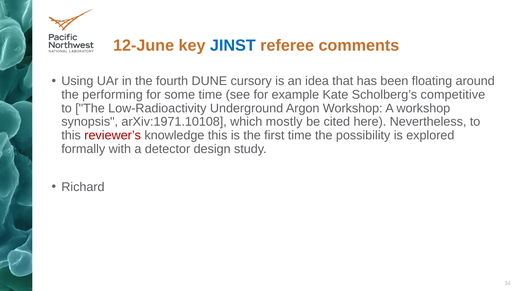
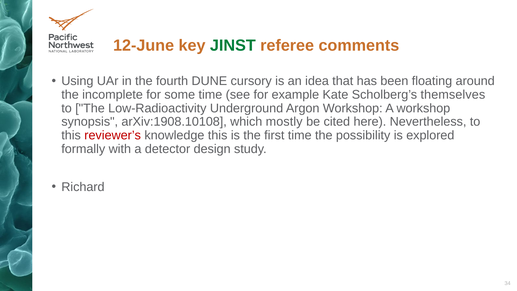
JINST colour: blue -> green (233, 45)
performing: performing -> incomplete (113, 95)
competitive: competitive -> themselves (453, 95)
arXiv:1971.10108: arXiv:1971.10108 -> arXiv:1908.10108 (174, 122)
